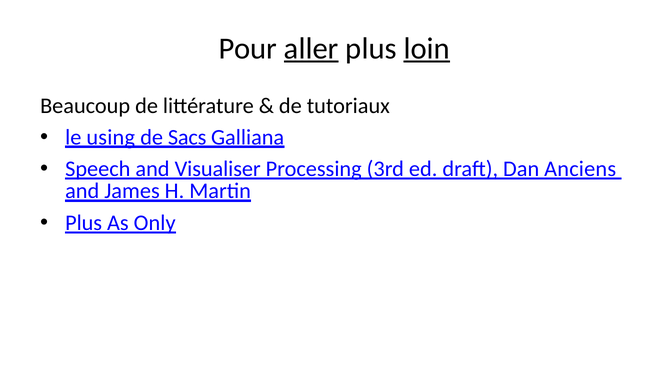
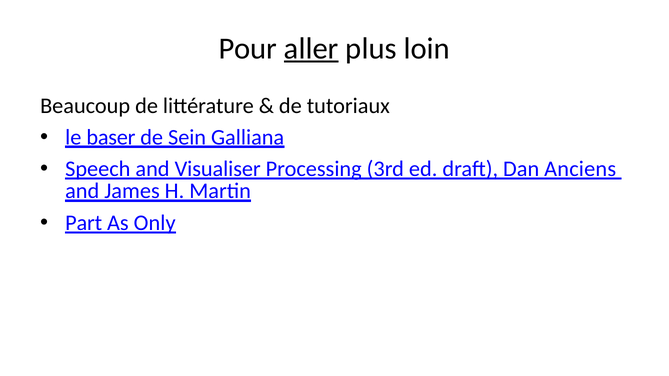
loin underline: present -> none (427, 49)
using: using -> baser (111, 137)
Sacs: Sacs -> Sein (187, 137)
Plus: Plus -> Part (84, 223)
